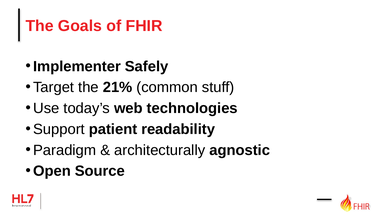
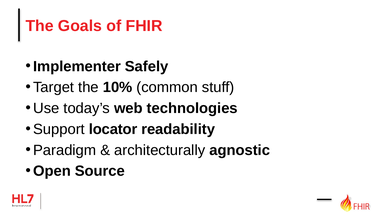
21%: 21% -> 10% (118, 87)
patient: patient -> locator (113, 129)
